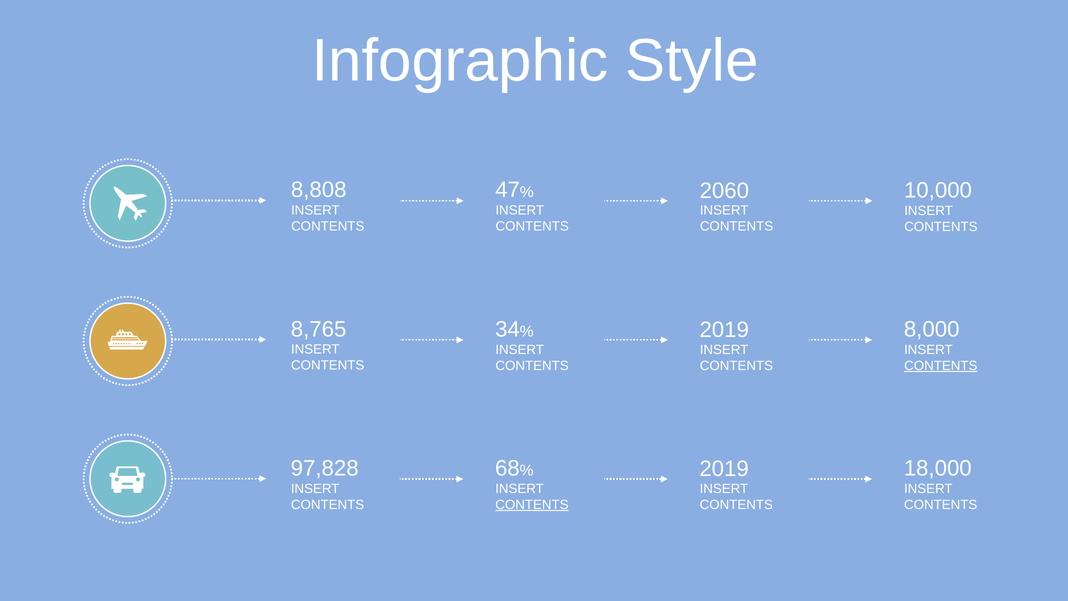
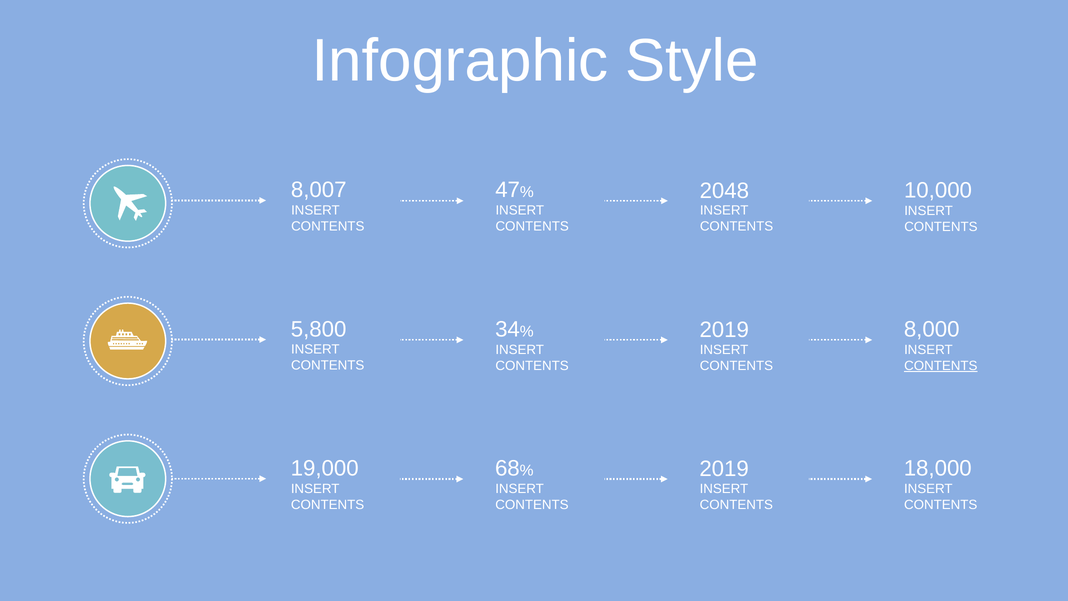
8,808: 8,808 -> 8,007 (319, 190)
2060: 2060 -> 2048 (724, 191)
8,765: 8,765 -> 5,800 (319, 329)
97,828: 97,828 -> 19,000 (325, 468)
CONTENTS underline: present -> none (532, 505)
